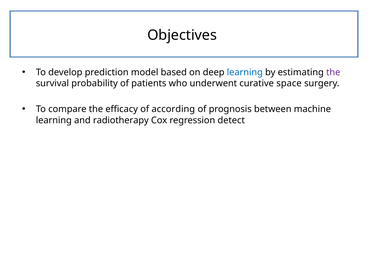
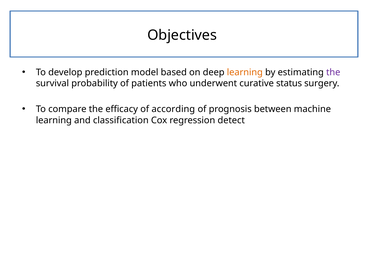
learning colour: blue -> orange (245, 72)
space: space -> status (289, 83)
radiotherapy: radiotherapy -> classification (121, 120)
